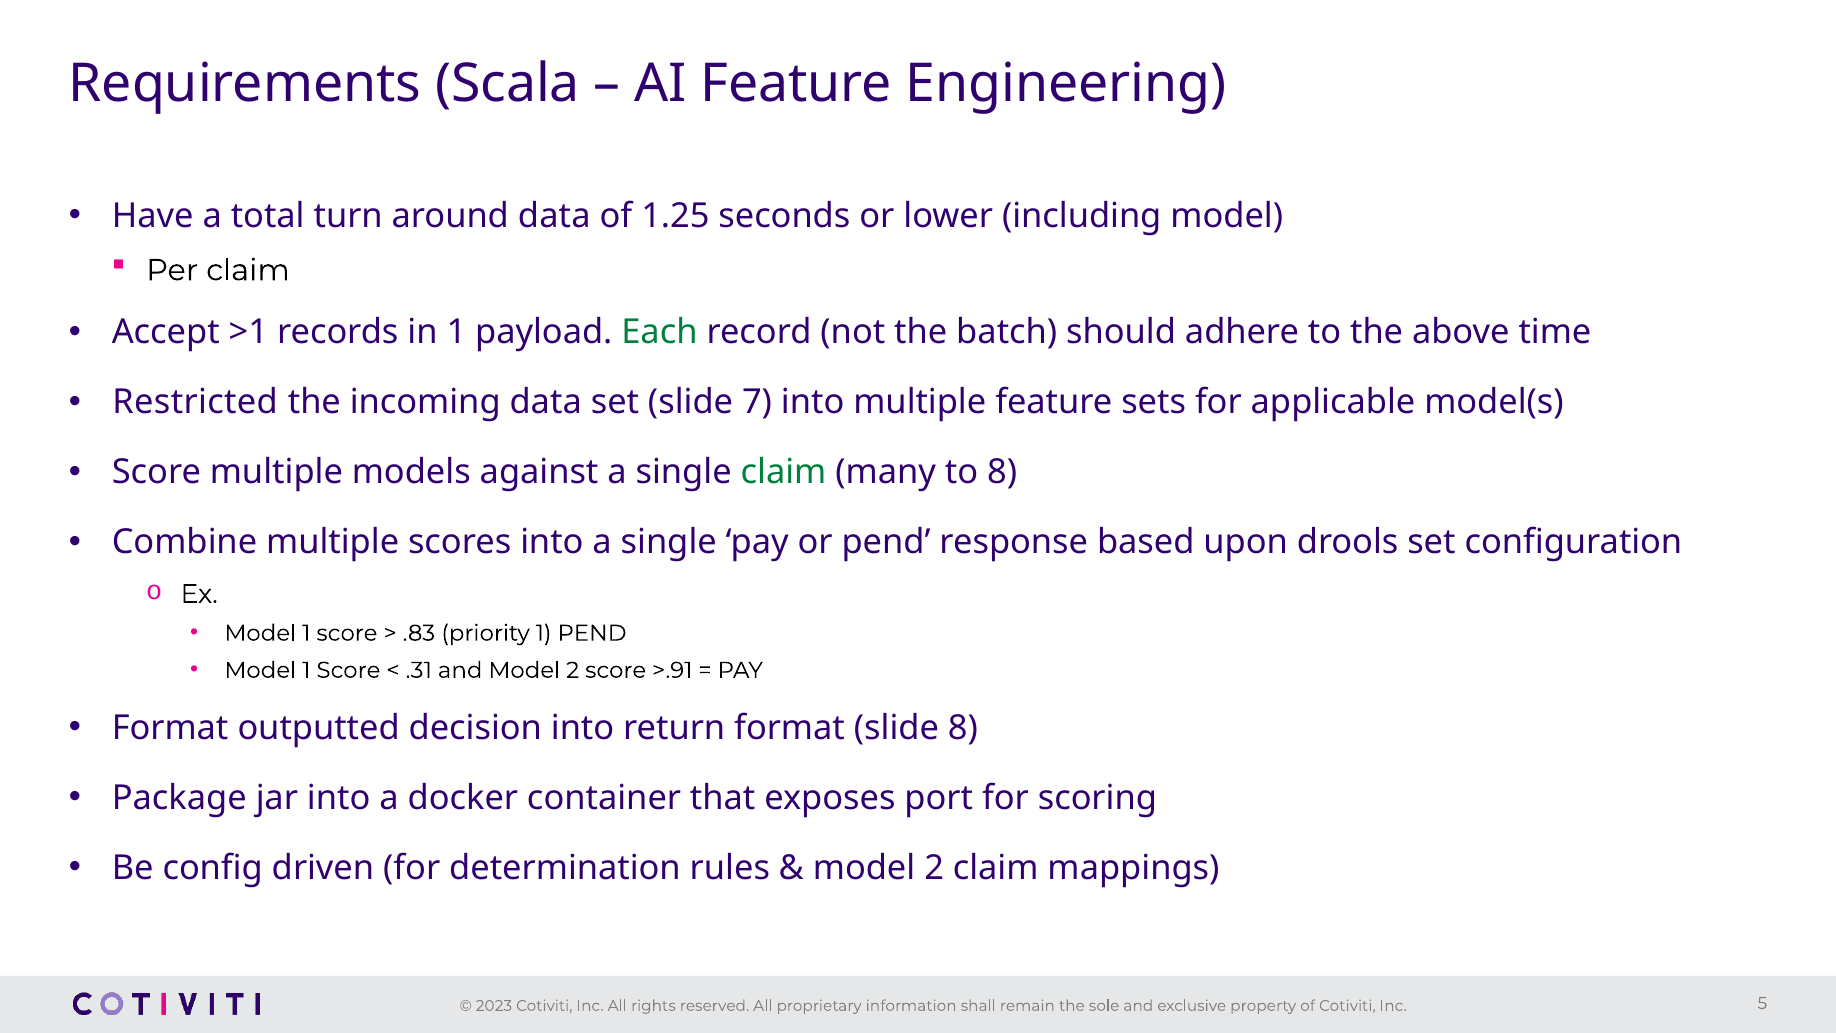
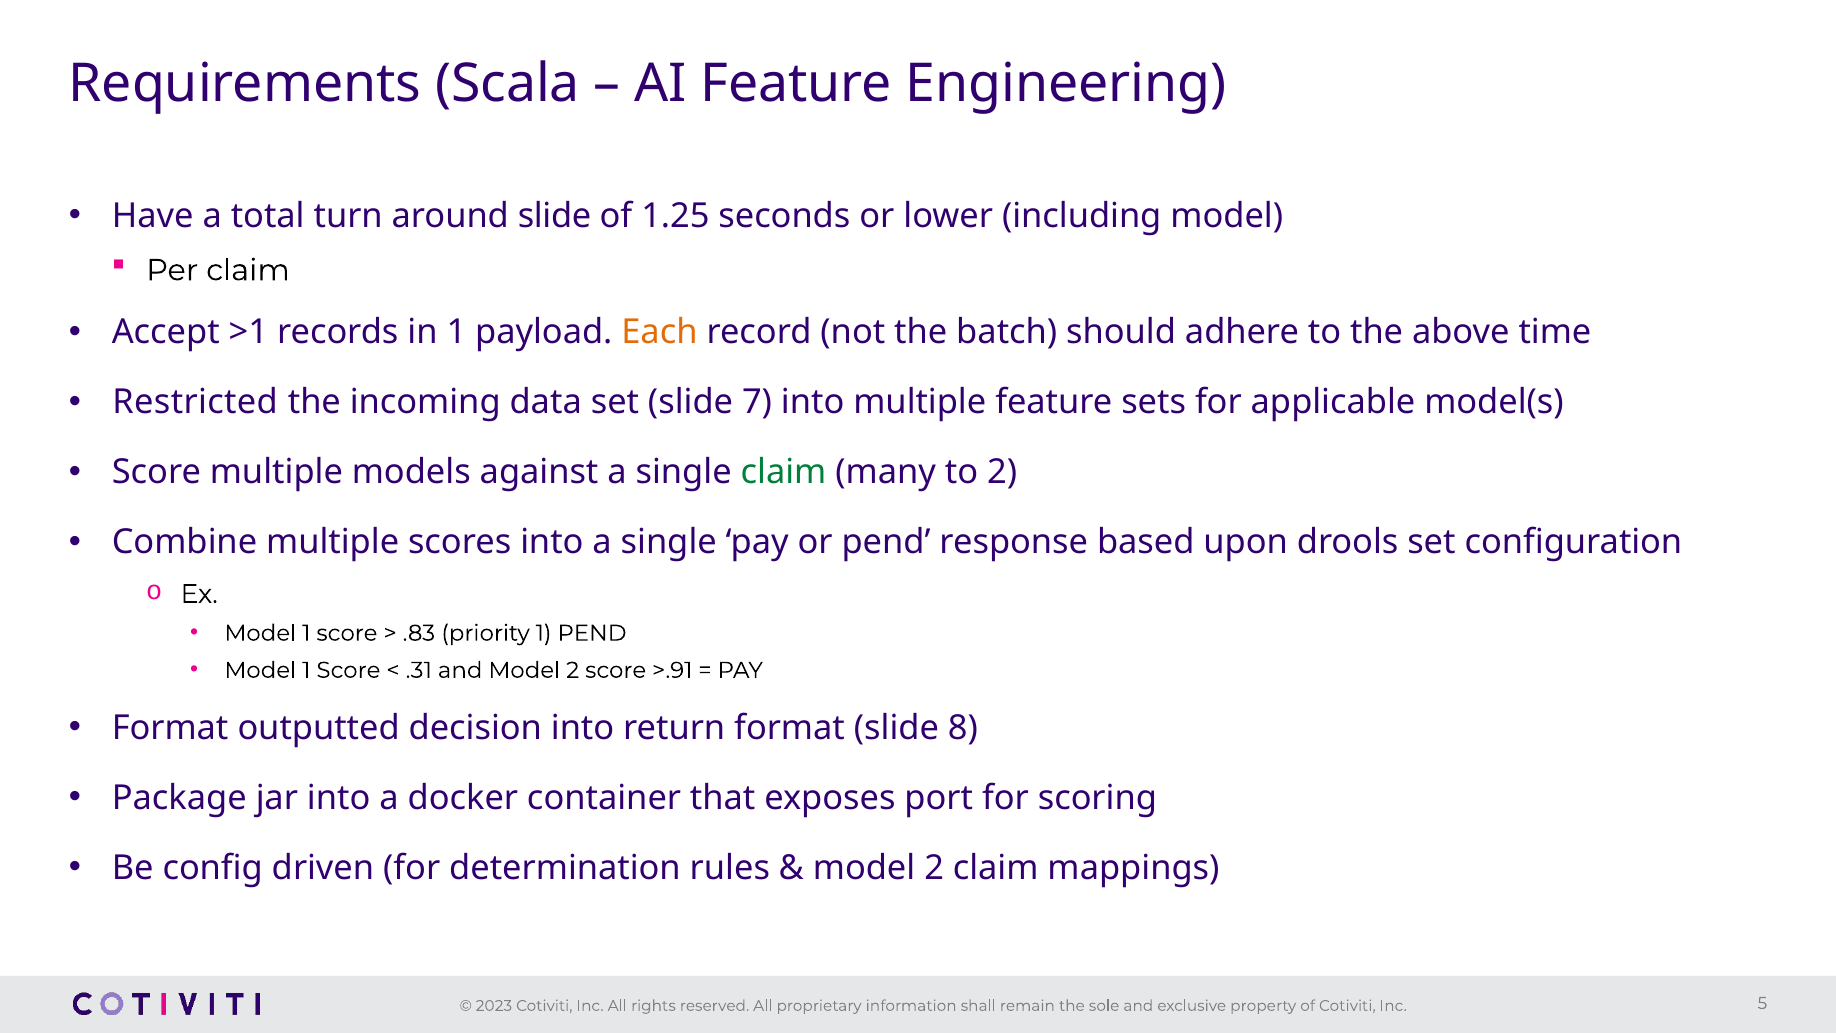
around data: data -> slide (555, 216)
Each colour: green -> orange (659, 332)
to 8: 8 -> 2 (1002, 472)
